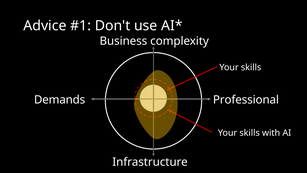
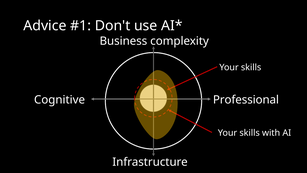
Demands: Demands -> Cognitive (60, 100)
